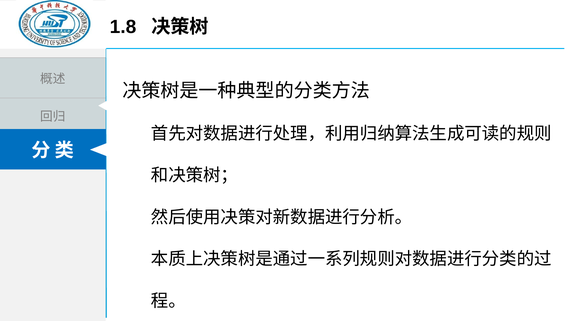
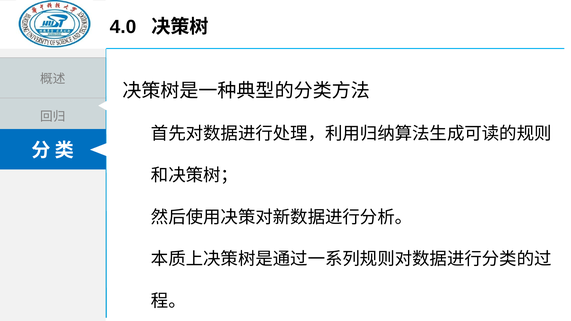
1.8: 1.8 -> 4.0 (123, 27)
